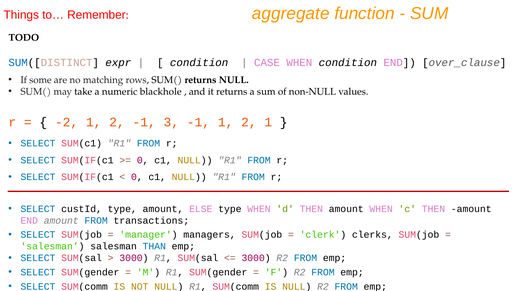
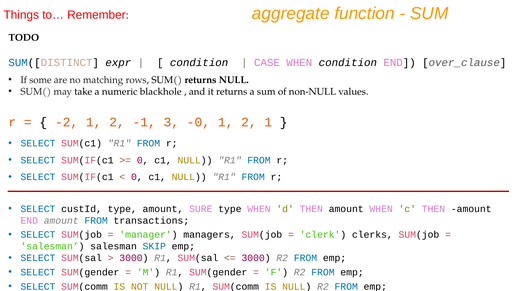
3 -1: -1 -> -0 (198, 122)
ELSE: ELSE -> SURE (201, 209)
THAN: THAN -> SKIP (154, 246)
